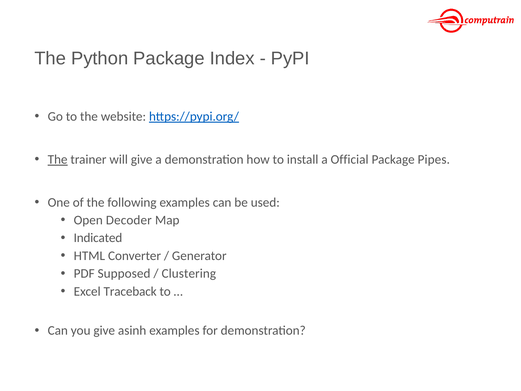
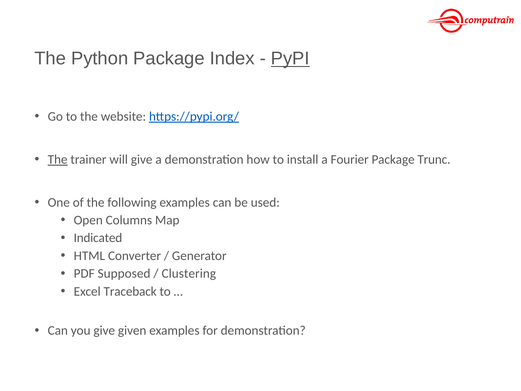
PyPI underline: none -> present (290, 58)
Official: Official -> Fourier (350, 159)
Pipes: Pipes -> Trunc (434, 159)
Decoder: Decoder -> Columns (129, 220)
asinh: asinh -> given (132, 330)
